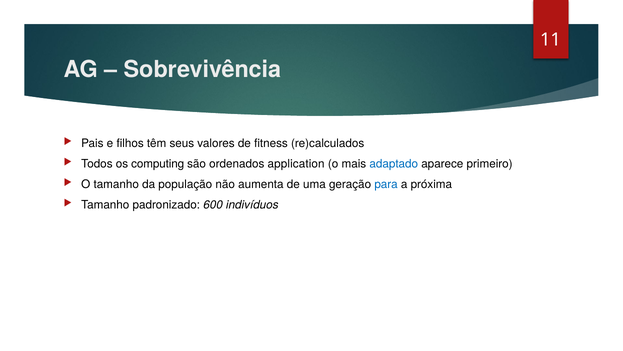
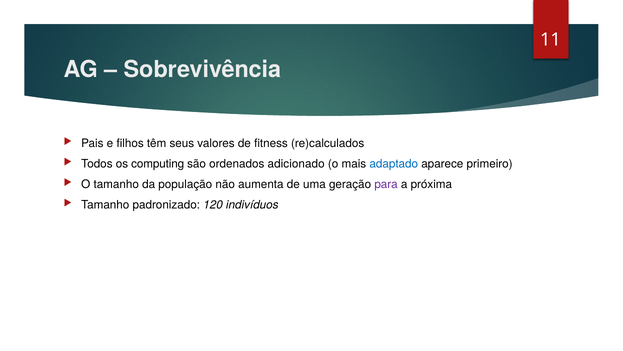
application: application -> adicionado (296, 164)
para colour: blue -> purple (386, 184)
600: 600 -> 120 (213, 205)
